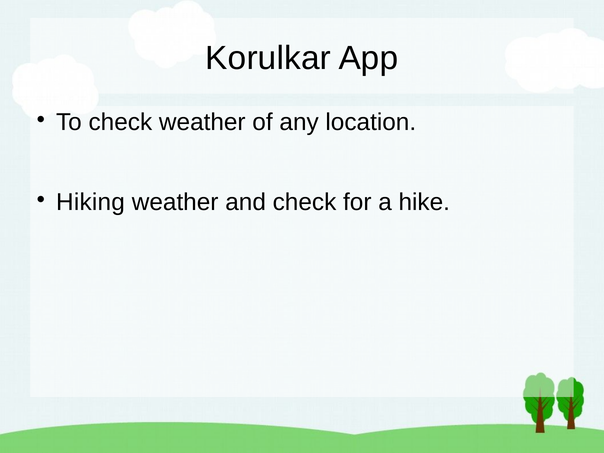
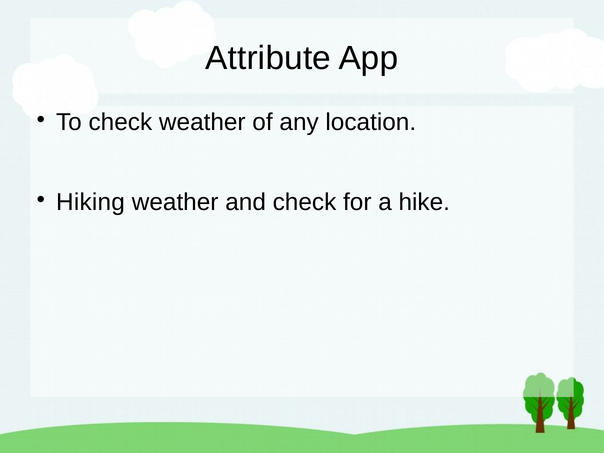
Korulkar: Korulkar -> Attribute (268, 58)
